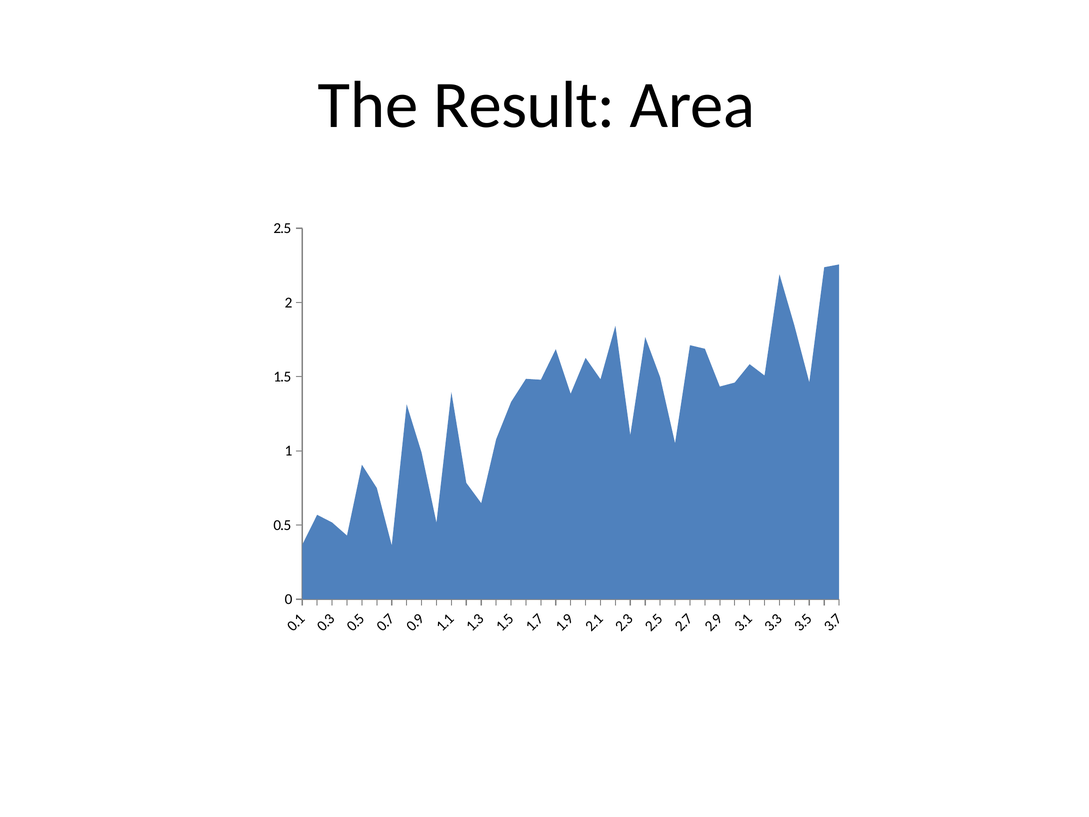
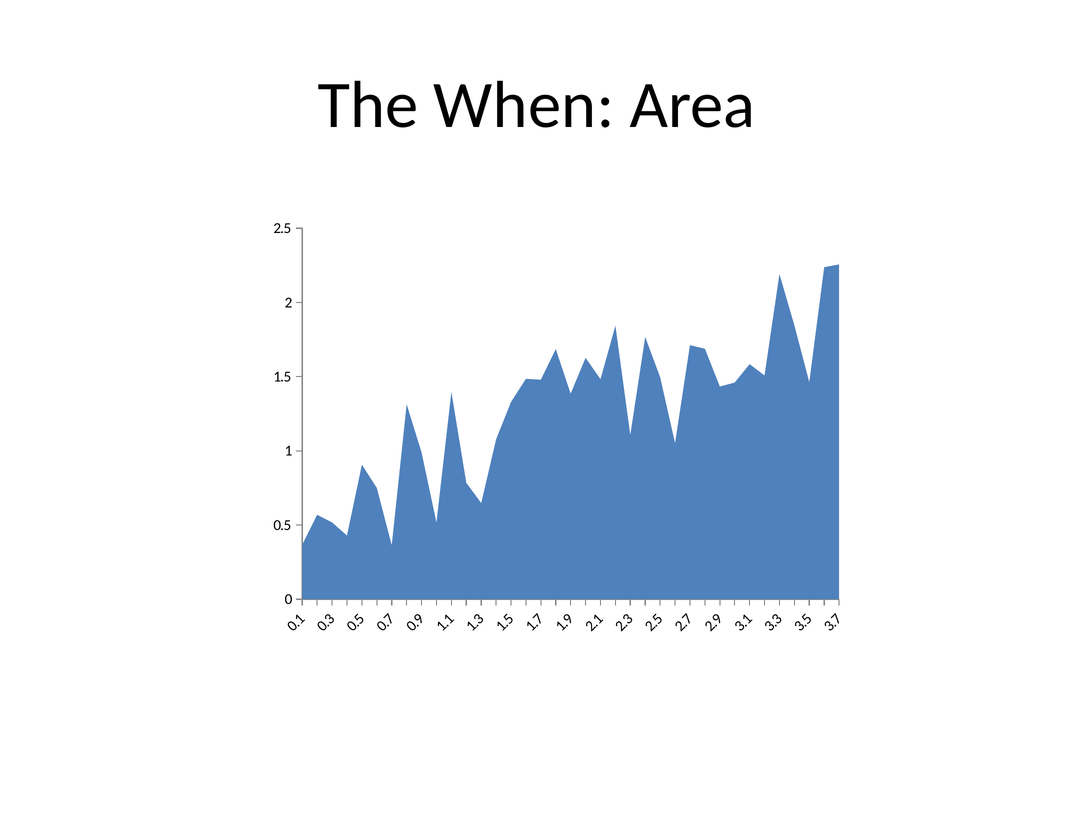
Result: Result -> When (524, 105)
